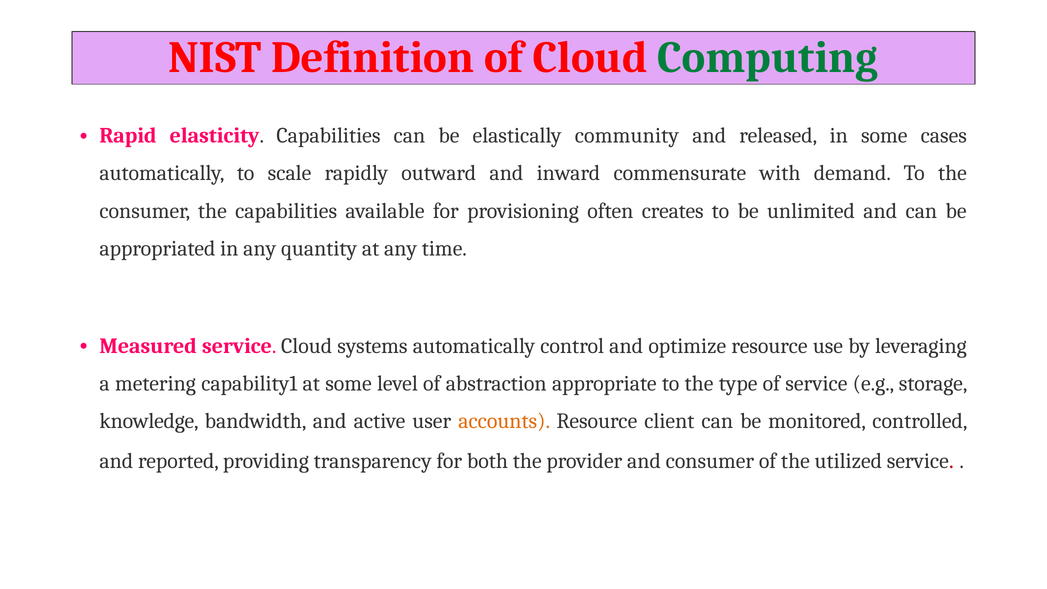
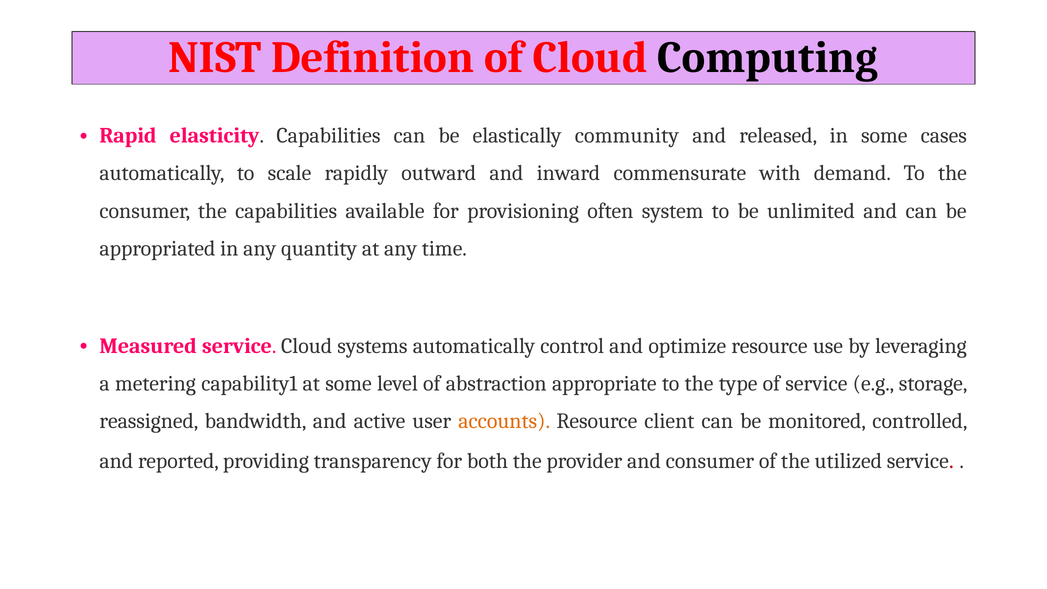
Computing colour: green -> black (768, 58)
creates: creates -> system (673, 211)
knowledge: knowledge -> reassigned (149, 421)
